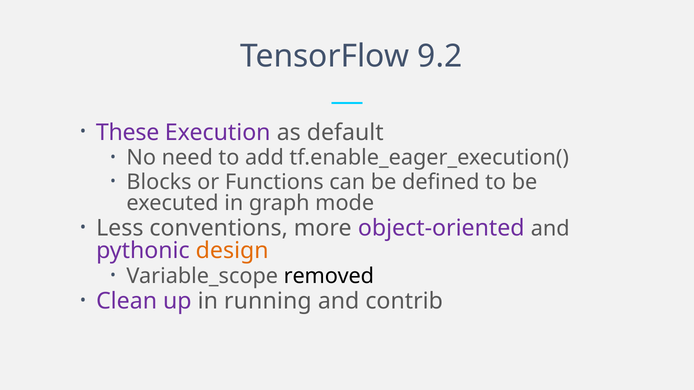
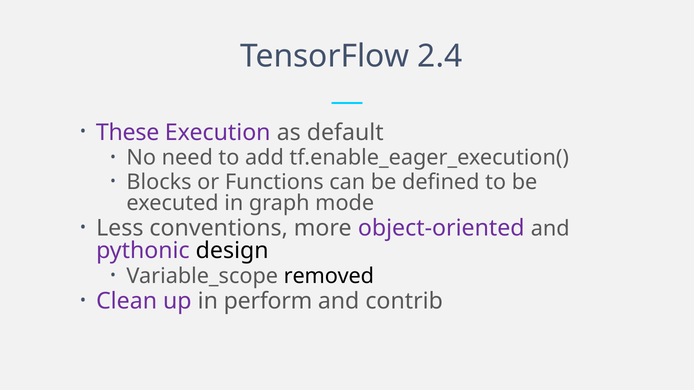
9.2: 9.2 -> 2.4 (440, 56)
design colour: orange -> black (232, 251)
running: running -> perform (268, 302)
